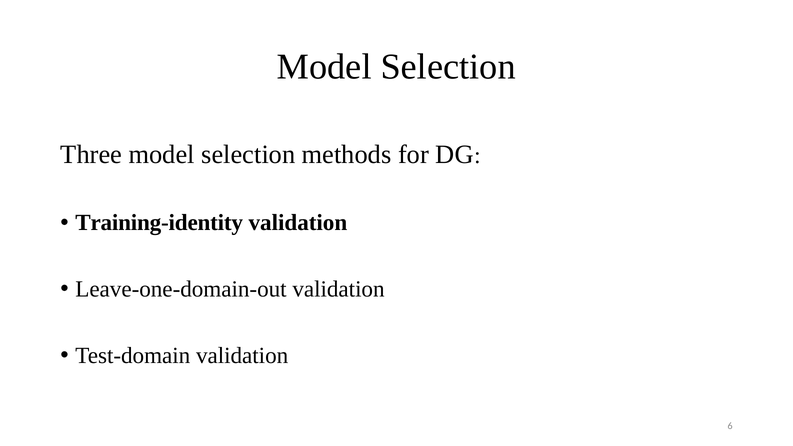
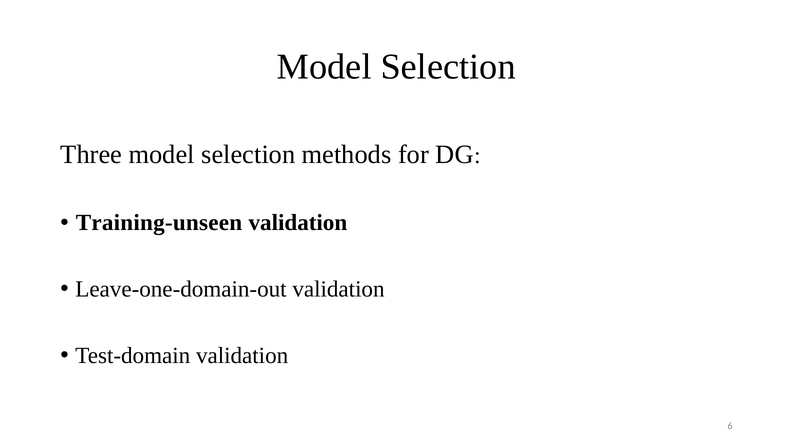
Training-identity: Training-identity -> Training-unseen (159, 223)
